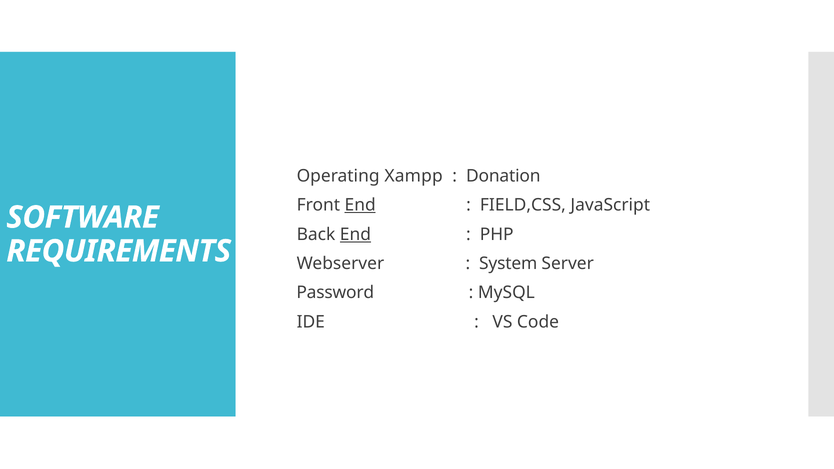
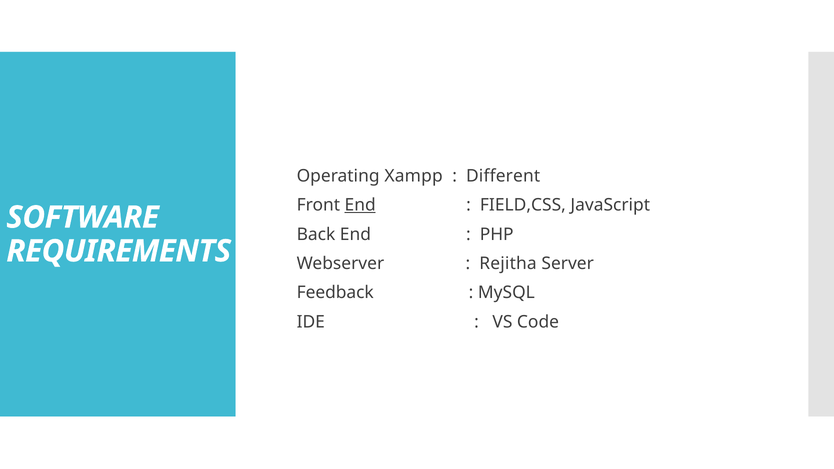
Donation: Donation -> Different (503, 176)
End underline: present -> none (355, 234)
System: System -> Rejitha (508, 264)
Password: Password -> Feedback (335, 293)
